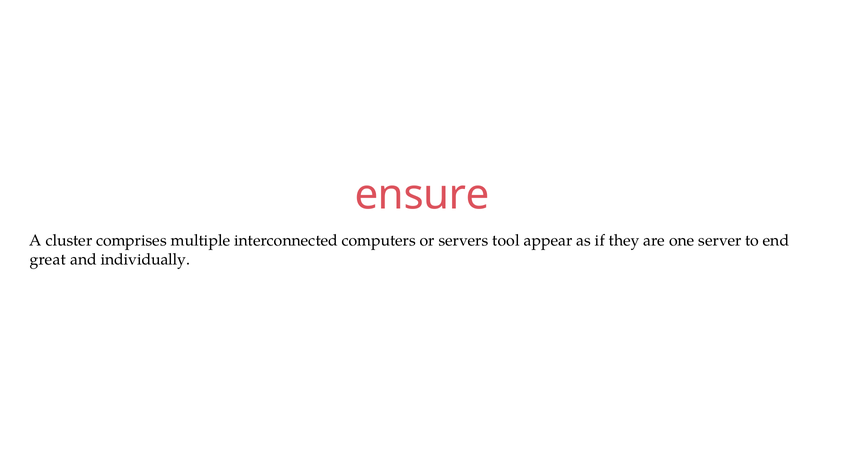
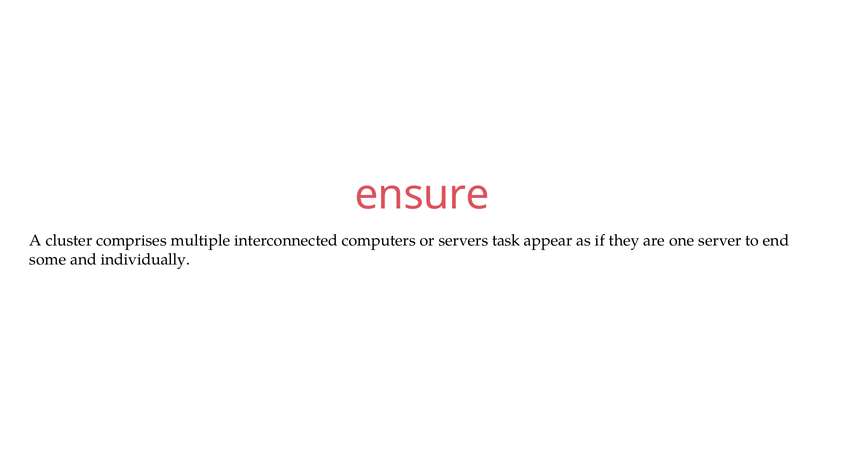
tool: tool -> task (506, 241)
great: great -> some (48, 260)
